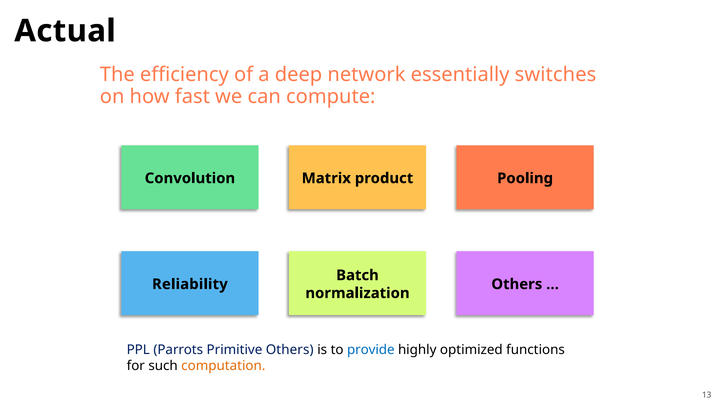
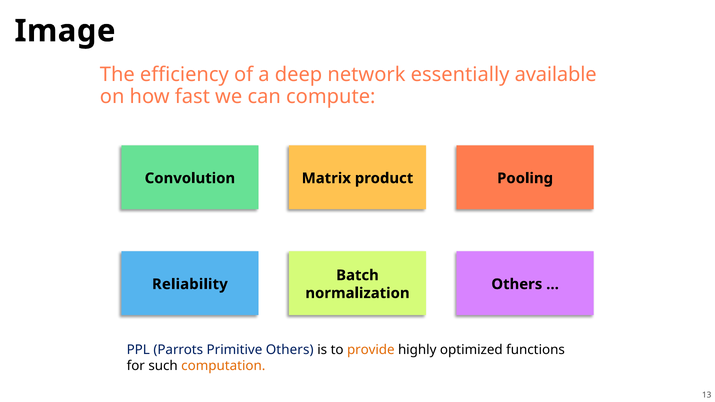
Actual: Actual -> Image (65, 31)
switches: switches -> available (556, 75)
provide colour: blue -> orange (371, 350)
